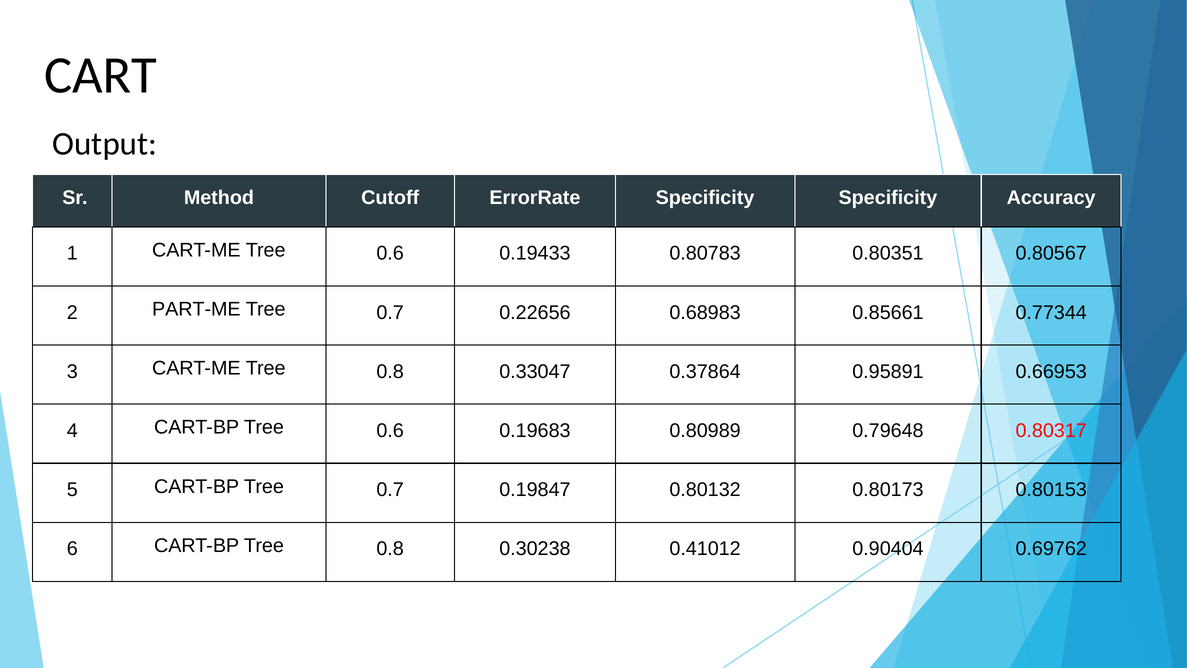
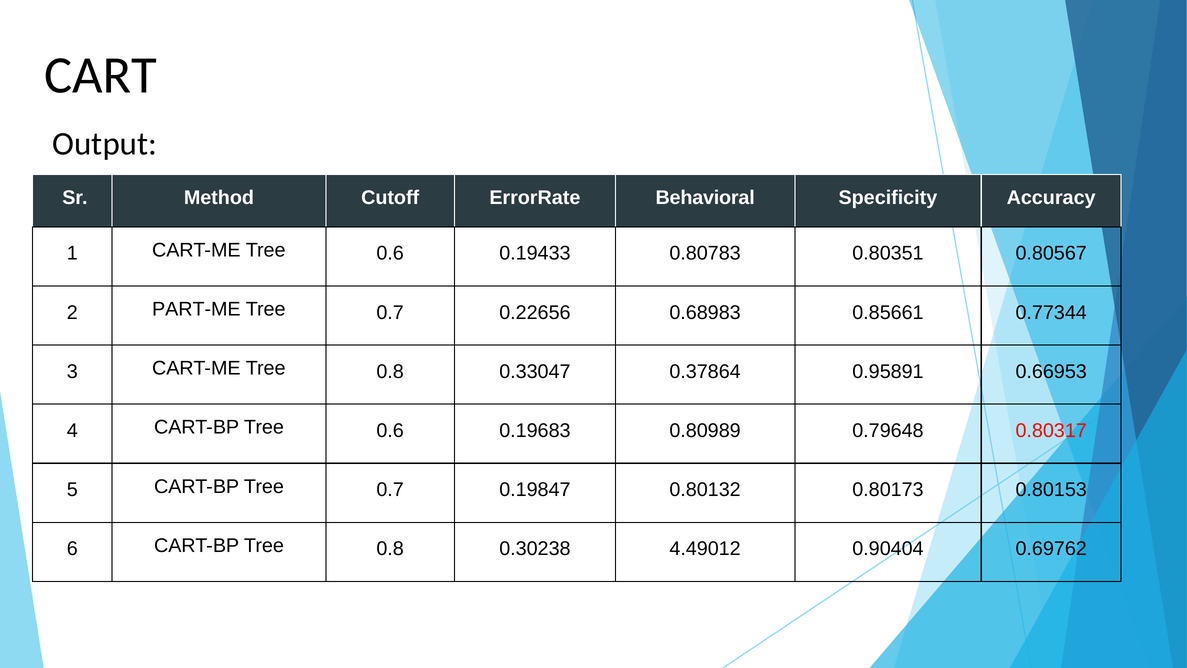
ErrorRate Specificity: Specificity -> Behavioral (705, 198)
0.41012: 0.41012 -> 4.49012 (705, 549)
